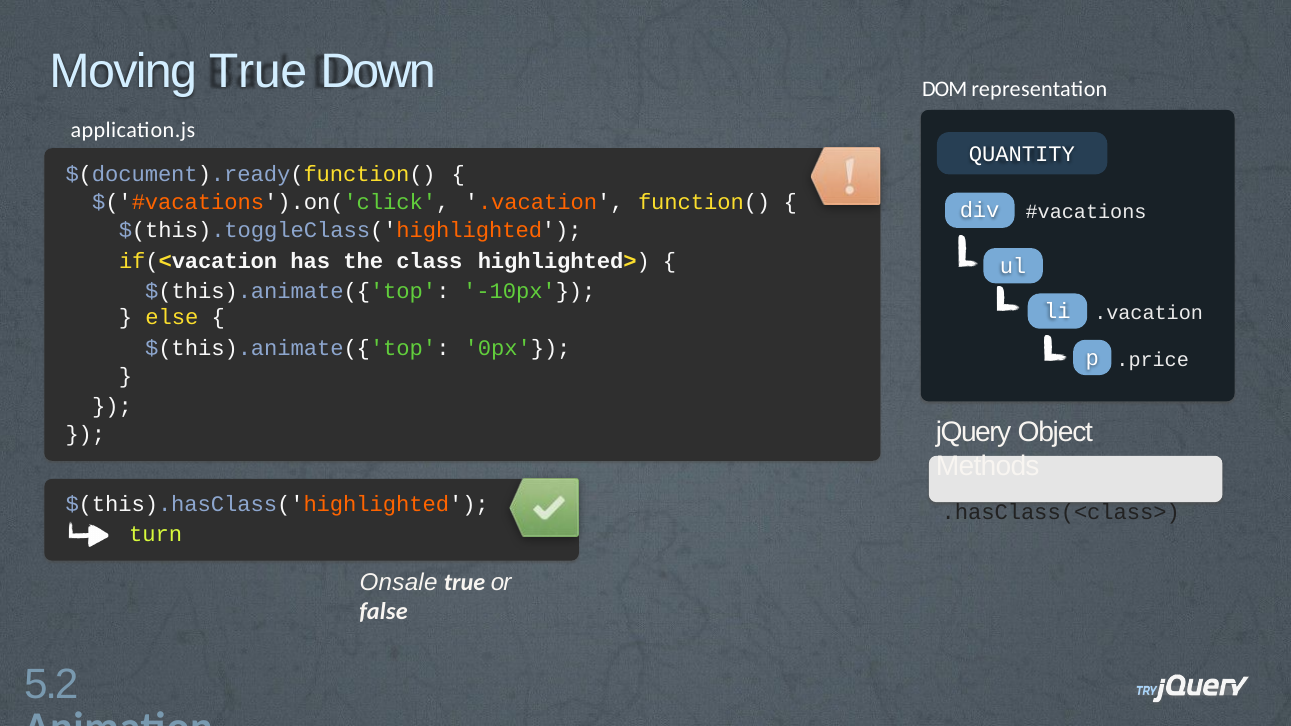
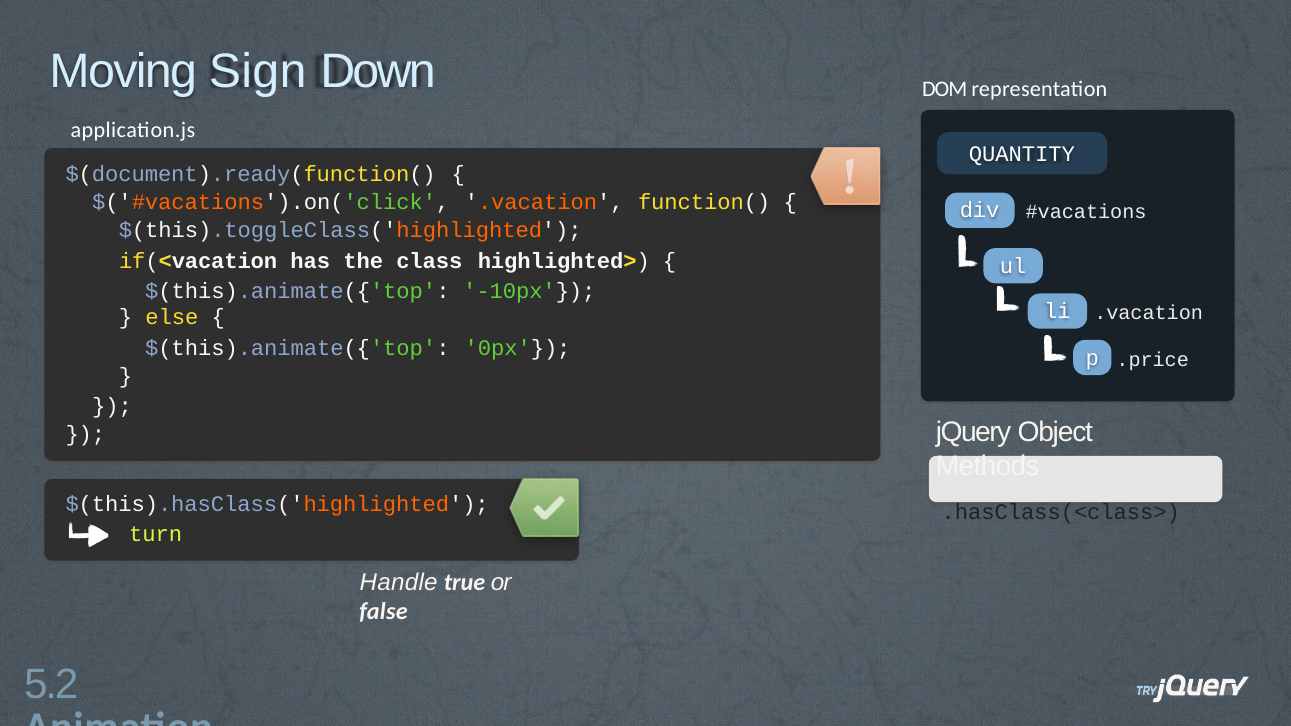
Moving True: True -> Sign (258, 71)
Onsale: Onsale -> Handle (399, 583)
